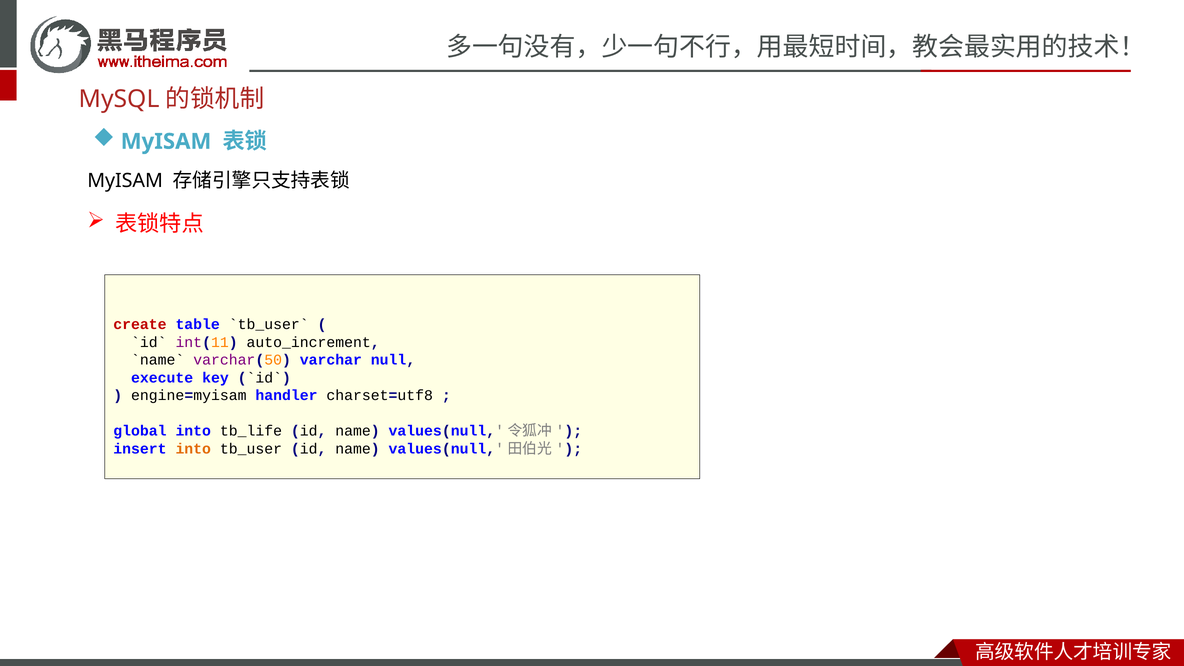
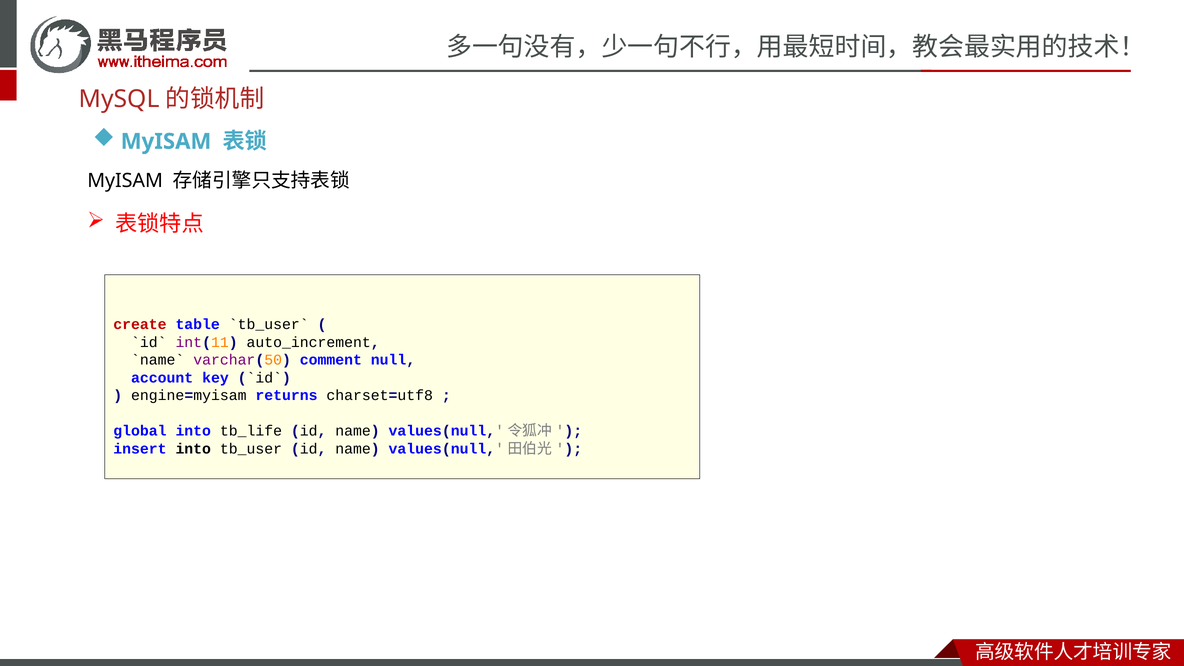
varchar: varchar -> comment (331, 360)
execute: execute -> account (162, 378)
handler: handler -> returns (286, 395)
into colour: orange -> black (193, 449)
